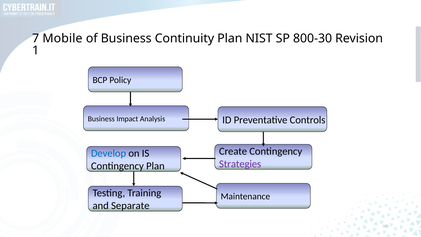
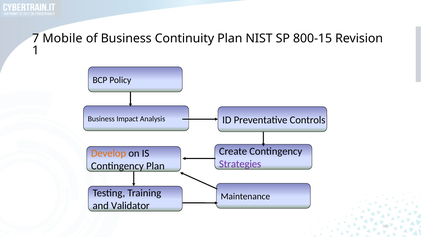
800-30: 800-30 -> 800-15 (313, 38)
Develop colour: blue -> orange (109, 153)
Separate: Separate -> Validator (130, 206)
